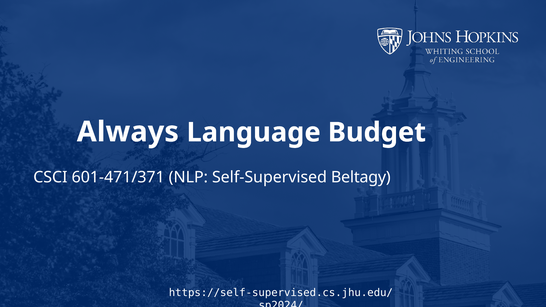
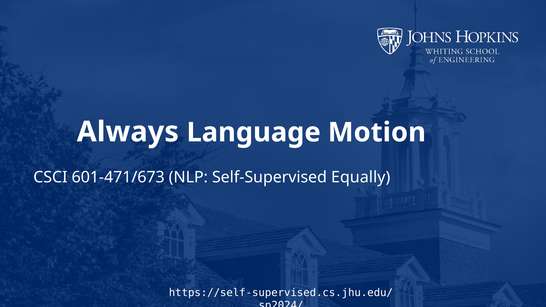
Budget: Budget -> Motion (377, 132)
601-471/371: 601-471/371 -> 601-471/673 (118, 177)
Beltagy: Beltagy -> Equally (361, 177)
